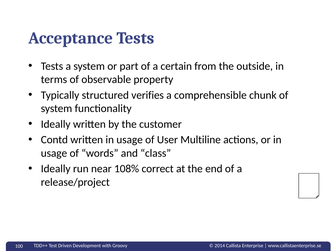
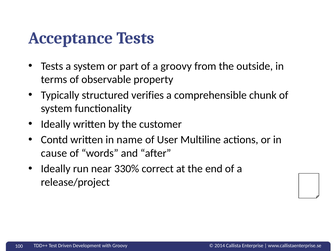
a certain: certain -> groovy (176, 66)
written in usage: usage -> name (130, 139)
usage: usage -> cause (54, 153)
class: class -> after (156, 153)
108%: 108% -> 330% (127, 168)
